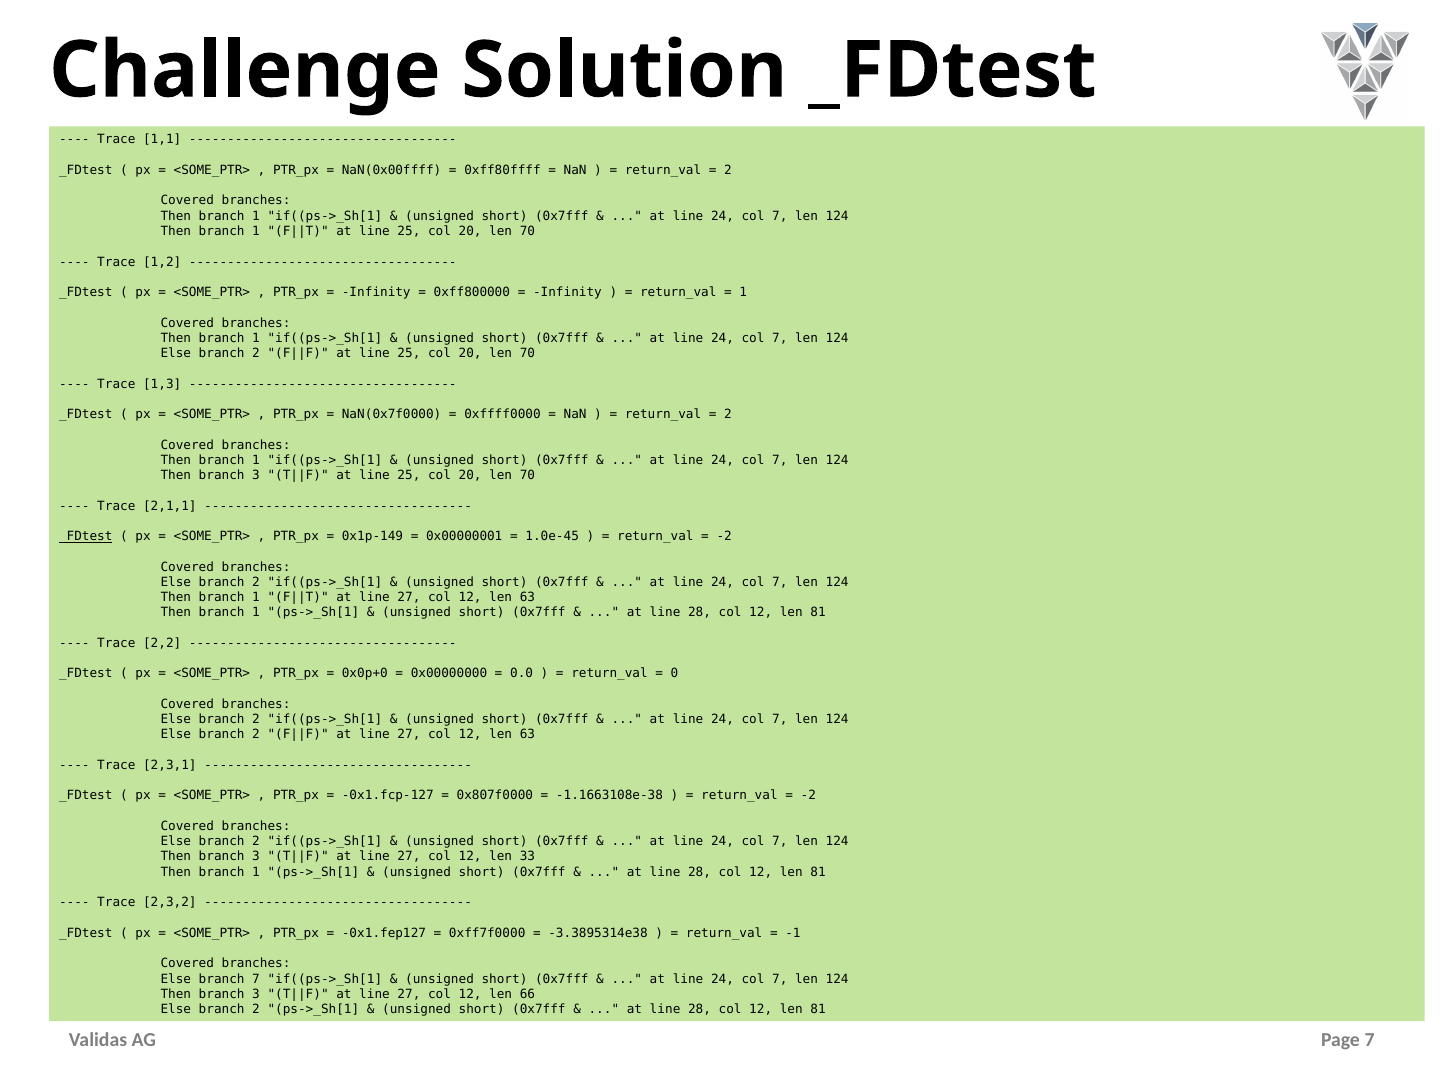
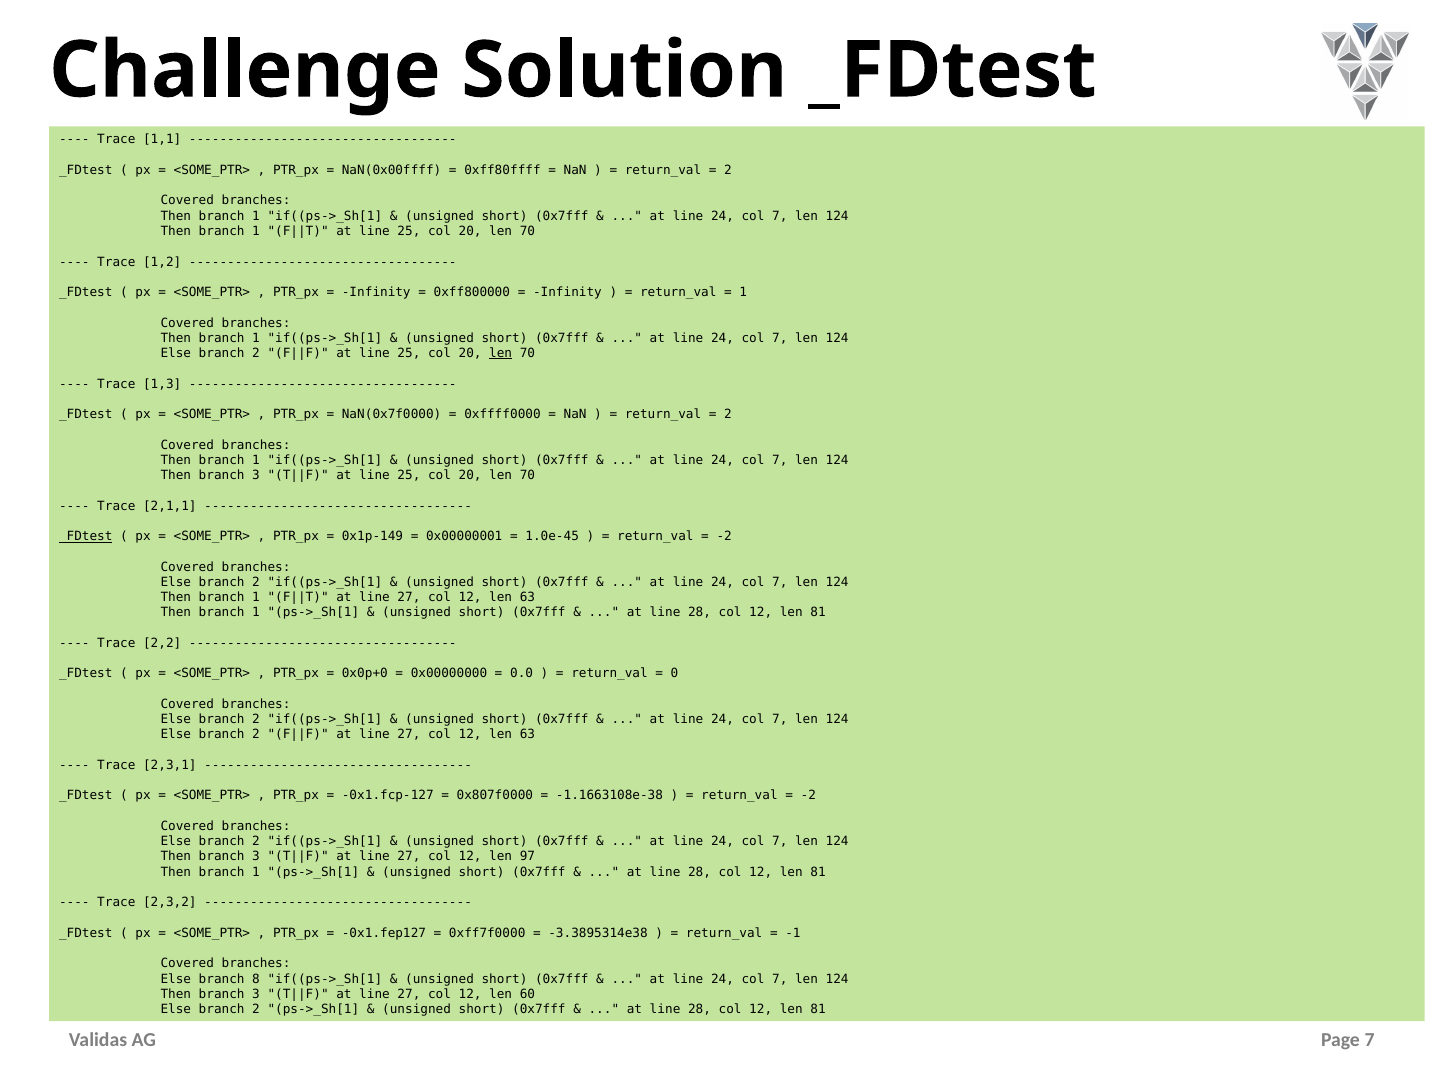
len underline: none -> present (501, 353)
33: 33 -> 97 (527, 857)
branch 7: 7 -> 8 (256, 979)
66: 66 -> 60 (527, 994)
